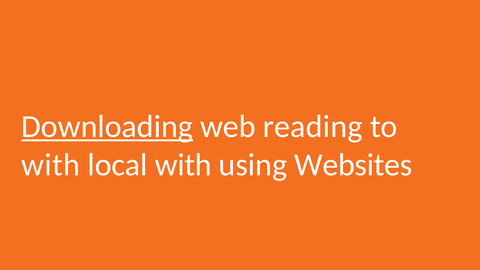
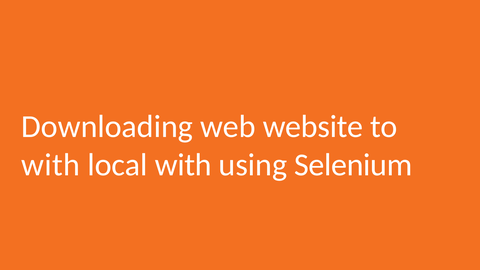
Downloading underline: present -> none (107, 127)
reading: reading -> website (313, 127)
Websites: Websites -> Selenium (353, 165)
